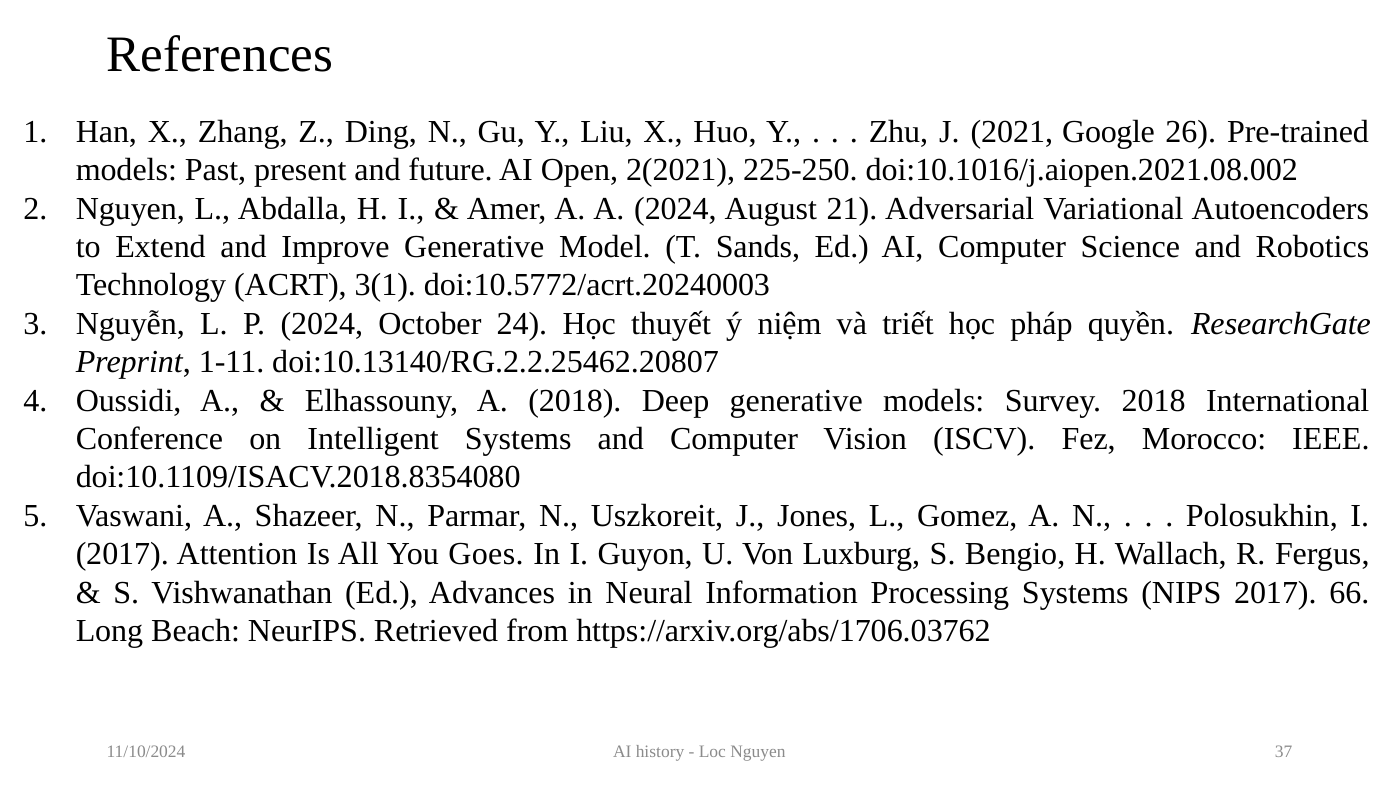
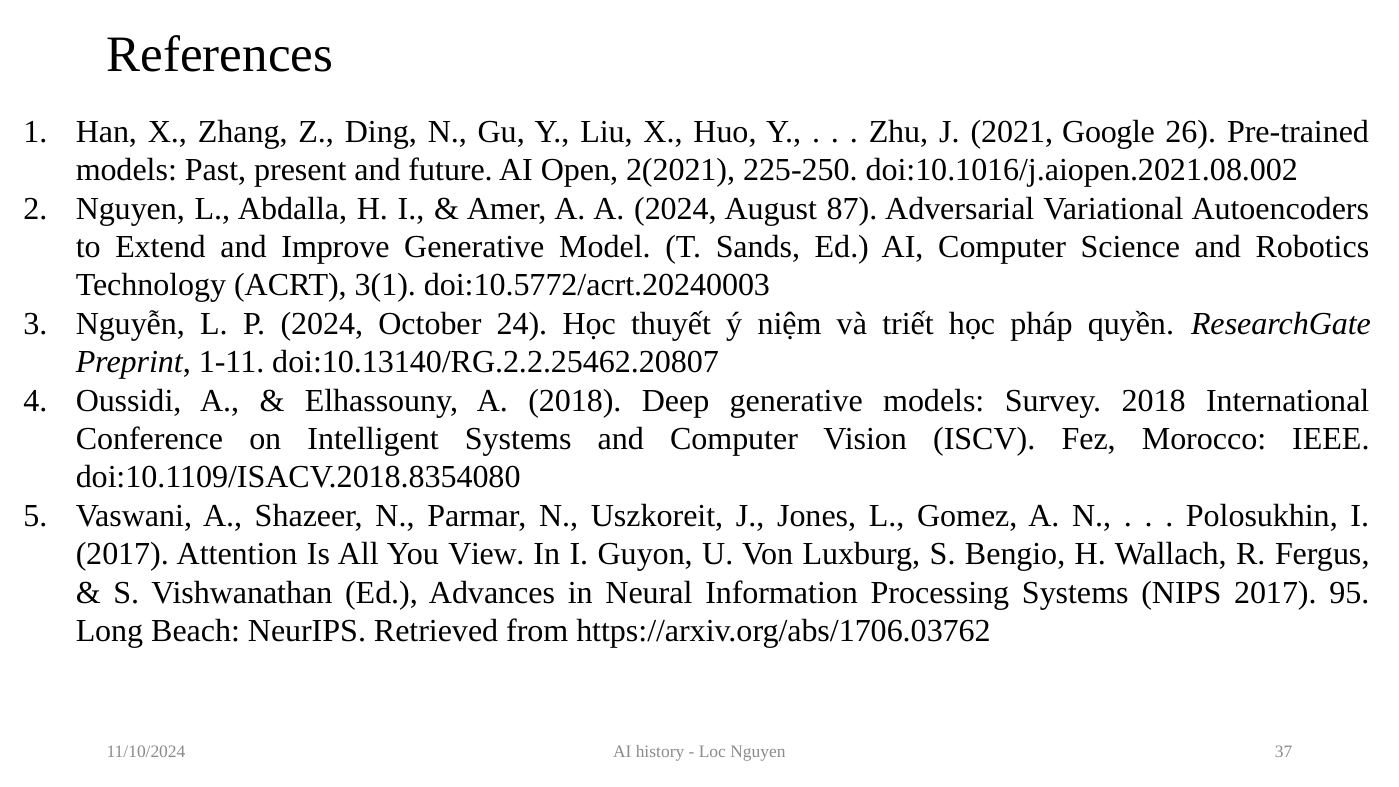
21: 21 -> 87 (852, 208)
Goes: Goes -> View (486, 554)
66: 66 -> 95 (1349, 593)
